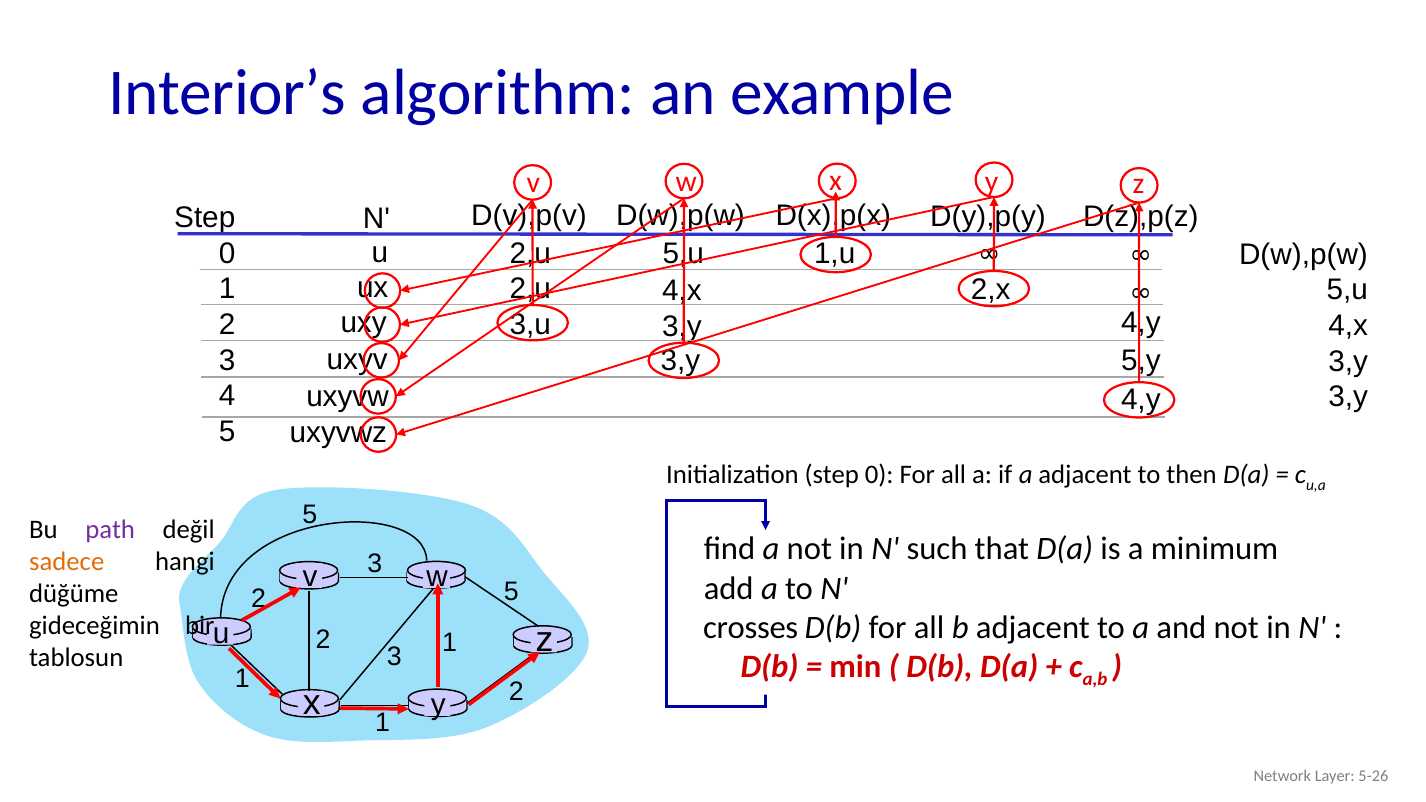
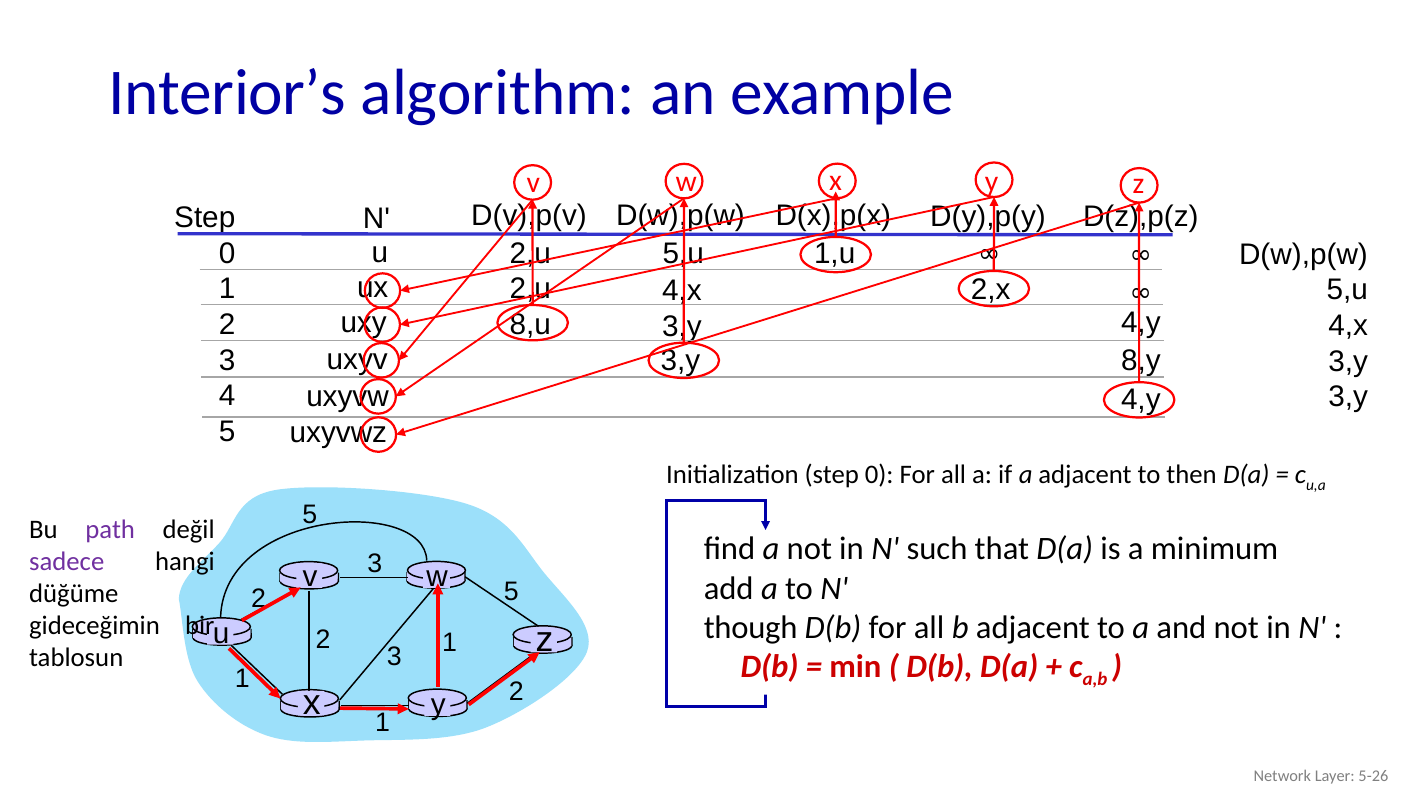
3,u: 3,u -> 8,u (530, 324)
5,y: 5,y -> 8,y (1141, 361)
sadece colour: orange -> purple (67, 562)
crosses: crosses -> though (751, 628)
